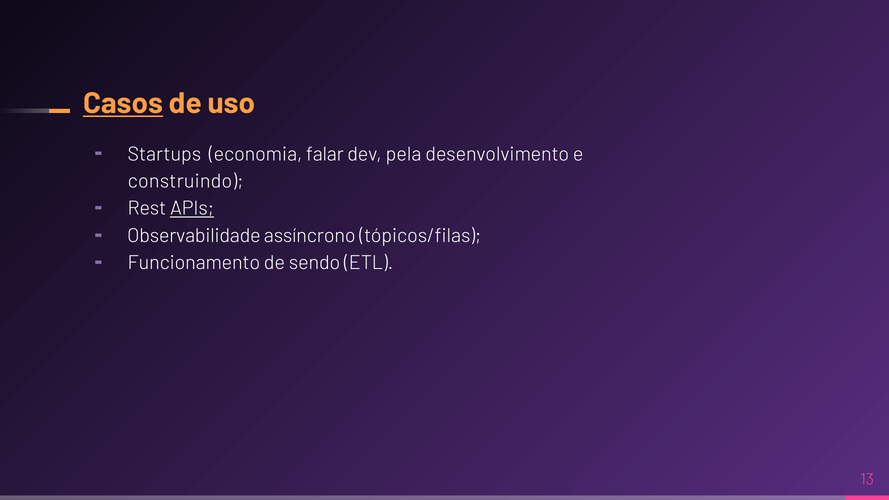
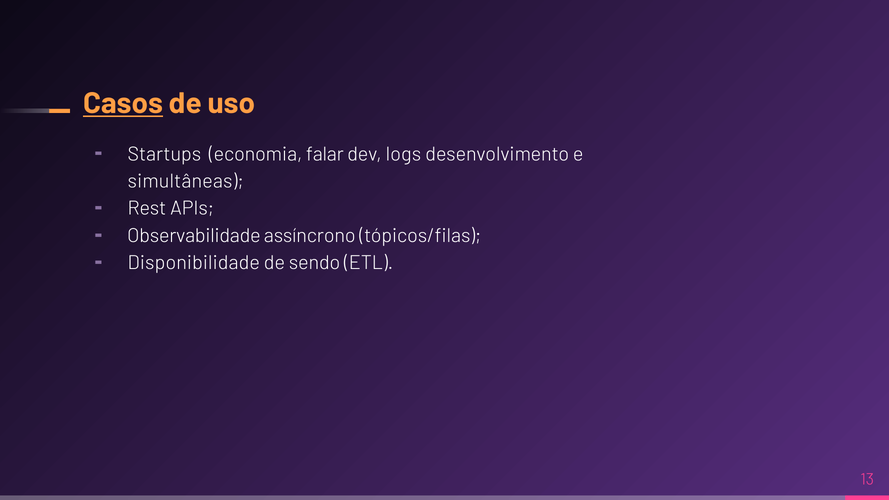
pela: pela -> logs (403, 154)
construindo: construindo -> simultâneas (186, 181)
APIs underline: present -> none (192, 208)
Funcionamento: Funcionamento -> Disponibilidade (194, 263)
